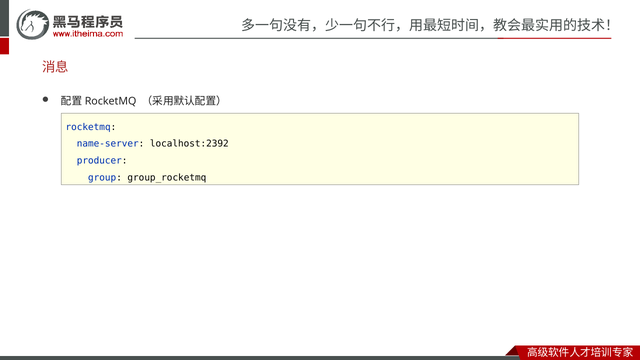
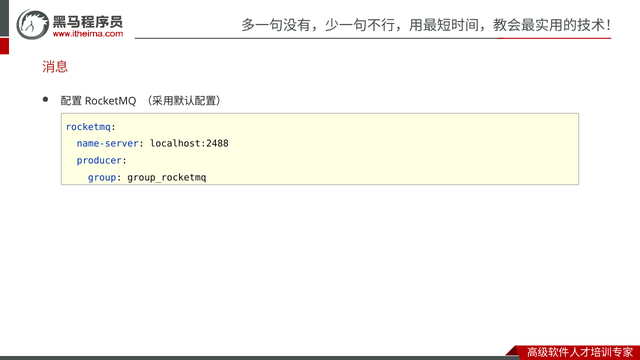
localhost:2392: localhost:2392 -> localhost:2488 (189, 144)
